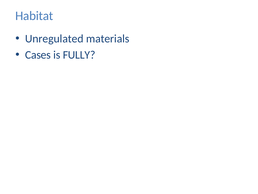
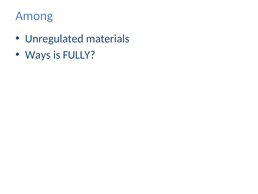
Habitat: Habitat -> Among (34, 16)
Cases: Cases -> Ways (38, 55)
